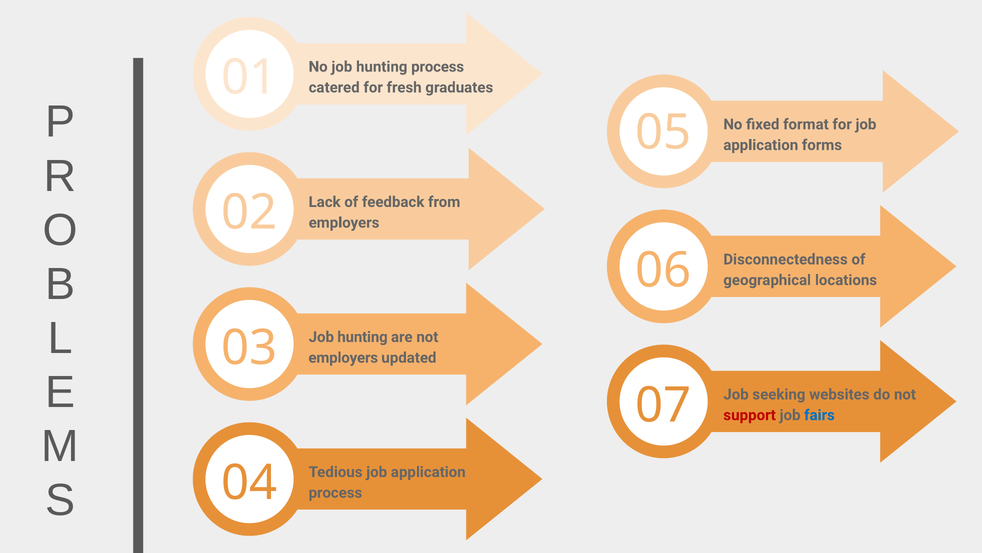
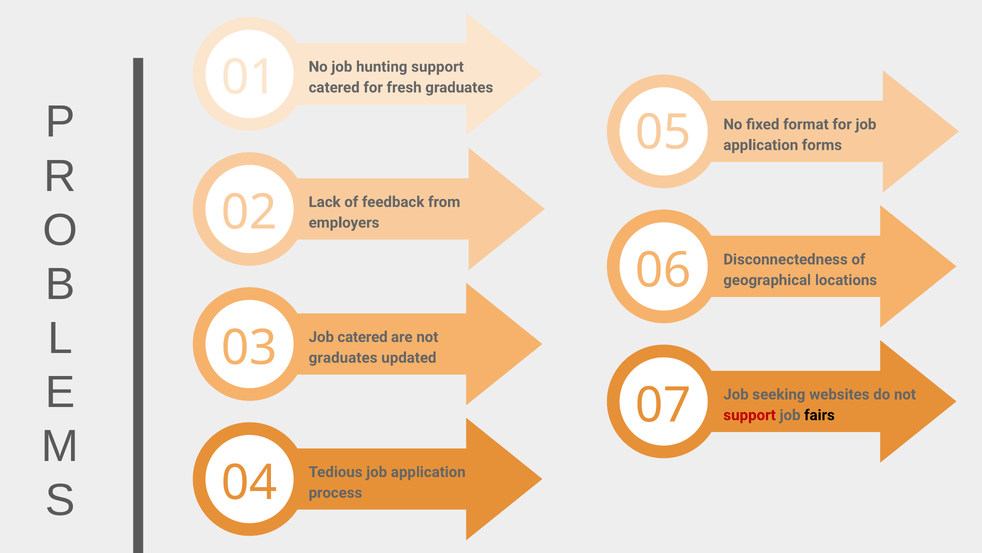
hunting process: process -> support (437, 67)
hunting: hunting -> catered (363, 337)
employers: employers -> graduates (343, 357)
fairs colour: blue -> black (819, 415)
